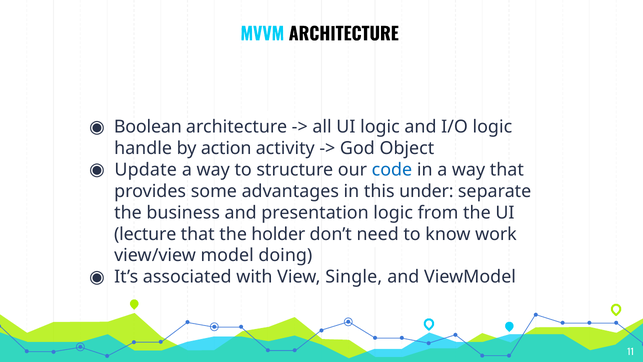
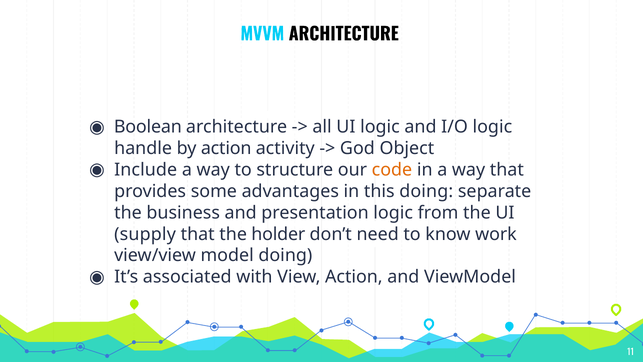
Update: Update -> Include (146, 170)
code colour: blue -> orange (392, 170)
this under: under -> doing (426, 191)
lecture: lecture -> supply (145, 234)
View Single: Single -> Action (354, 277)
